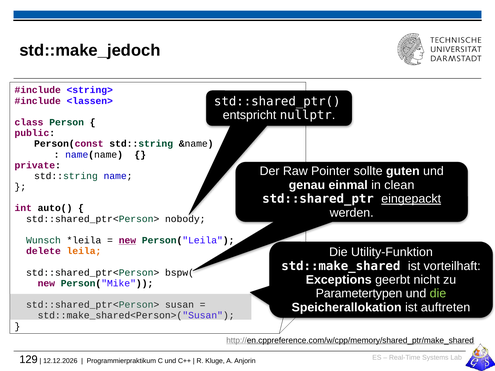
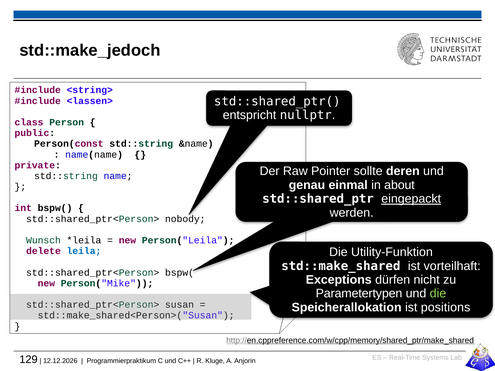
guten: guten -> deren (403, 171)
clean: clean -> about (399, 185)
int auto(: auto( -> bspw( (55, 208)
new underline: present -> none (127, 241)
leila colour: orange -> blue (84, 251)
geerbt: geerbt -> dürfen (393, 280)
auftreten: auftreten -> positions (446, 308)
